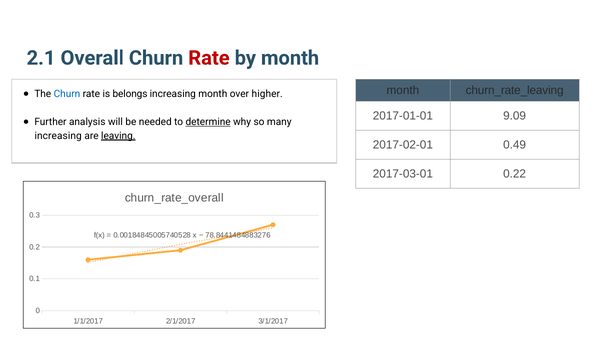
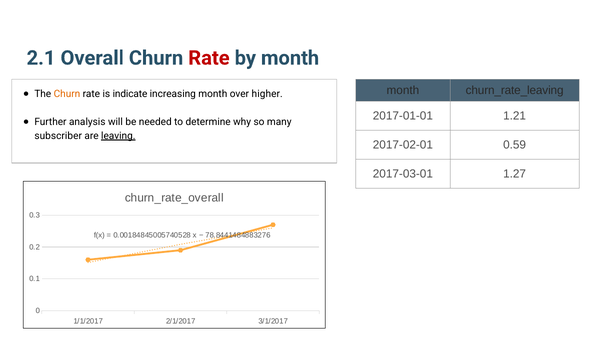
Churn colour: blue -> orange (67, 94)
belongs: belongs -> indicate (130, 94)
9.09: 9.09 -> 1.21 (515, 116)
determine underline: present -> none (208, 122)
increasing: increasing -> subscriber (58, 136)
0.49: 0.49 -> 0.59 (515, 145)
0.22: 0.22 -> 1.27 (515, 174)
